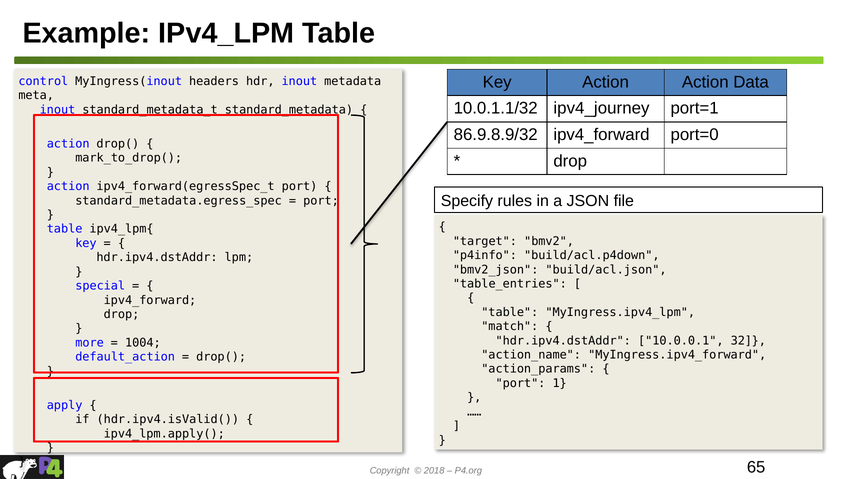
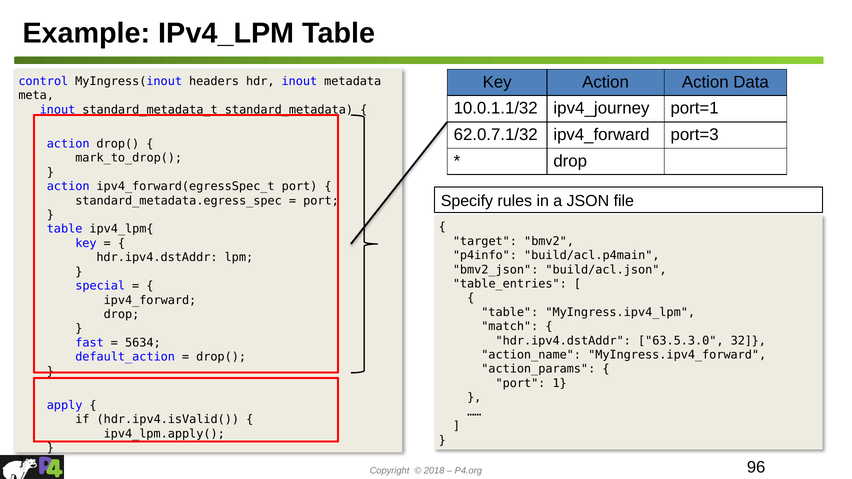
86.9.8.9/32: 86.9.8.9/32 -> 62.0.7.1/32 (496, 135)
port=0: port=0 -> port=3 (695, 135)
build/acl.p4down: build/acl.p4down -> build/acl.p4main (592, 256)
10.0.0.1: 10.0.0.1 -> 63.5.3.0 (681, 341)
more: more -> fast (90, 343)
1004: 1004 -> 5634 (143, 343)
65: 65 -> 96 (756, 468)
